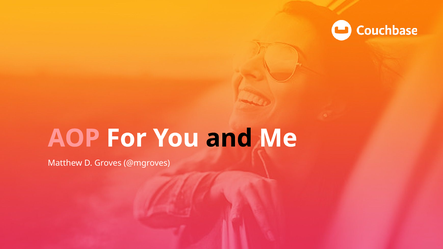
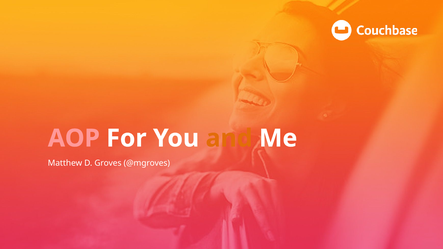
and colour: black -> orange (229, 138)
